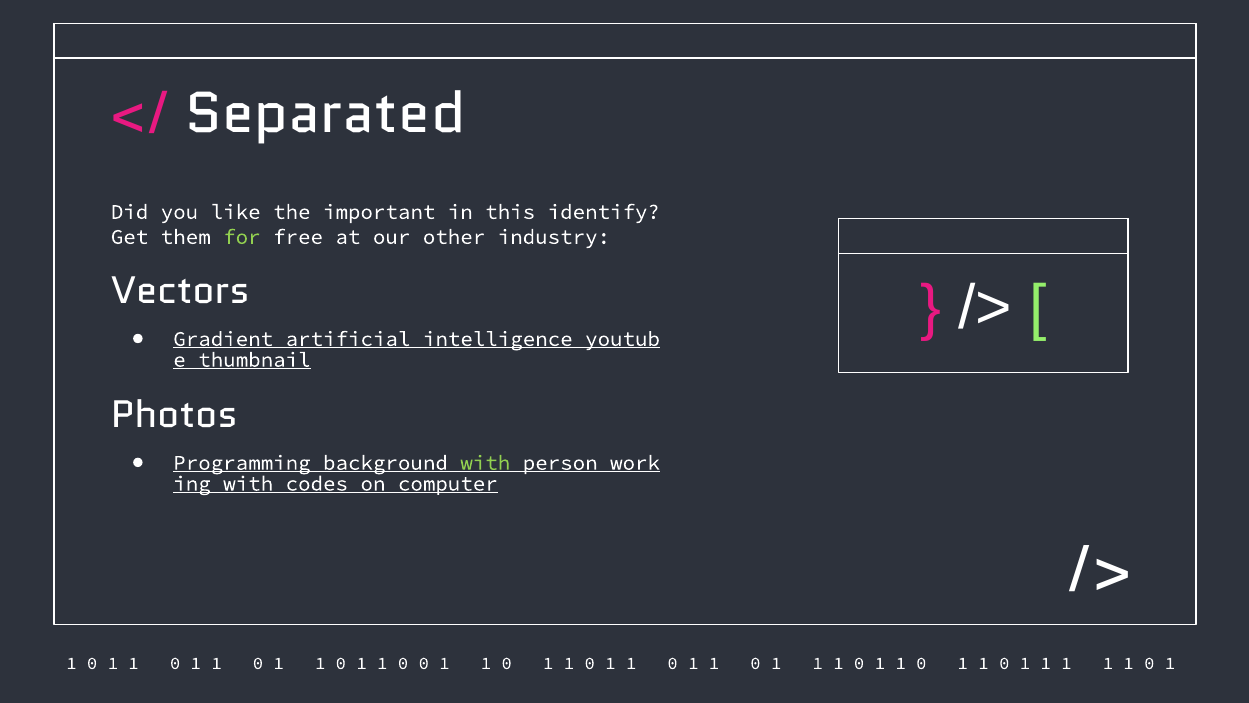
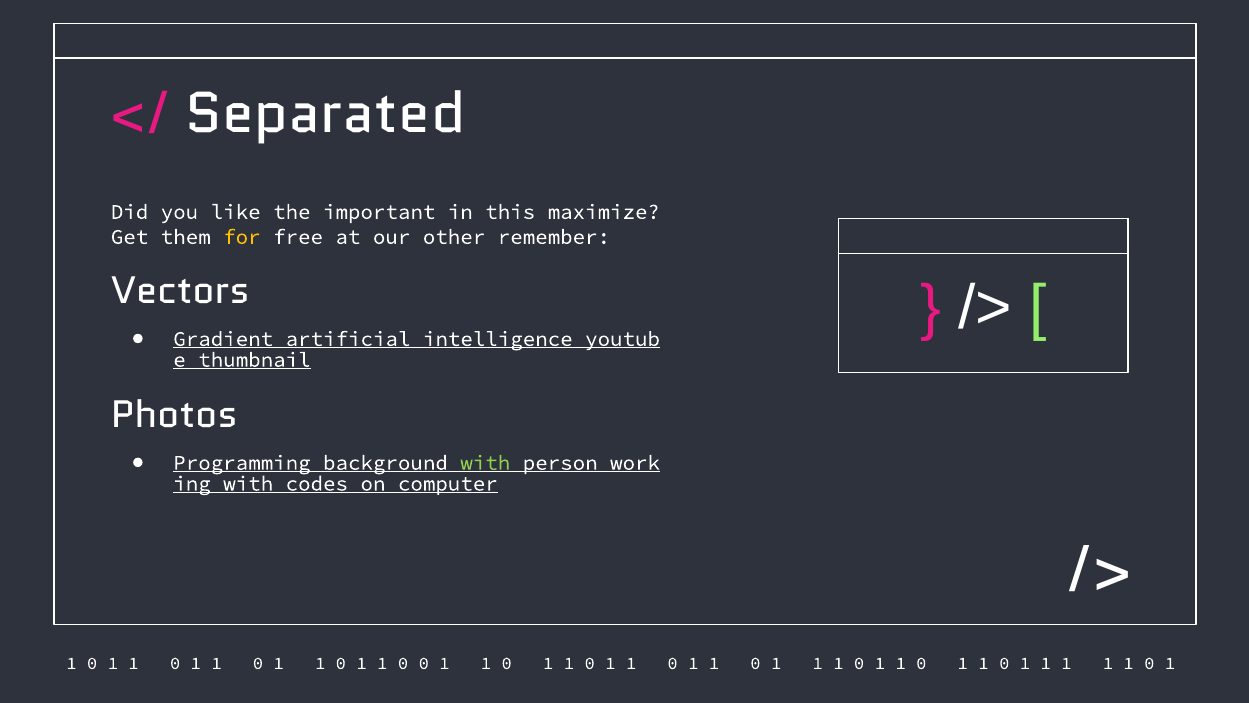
identify: identify -> maximize (604, 212)
for colour: light green -> yellow (242, 237)
industry: industry -> remember (554, 237)
